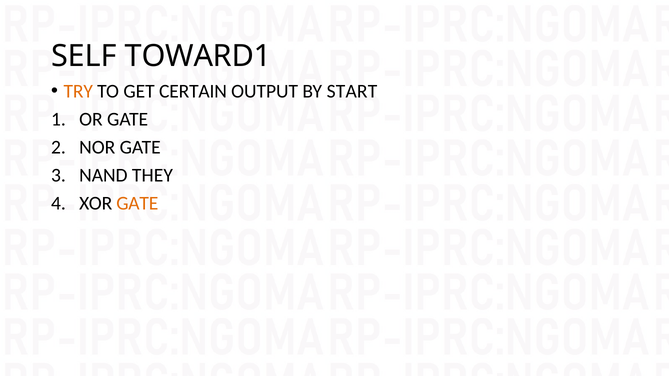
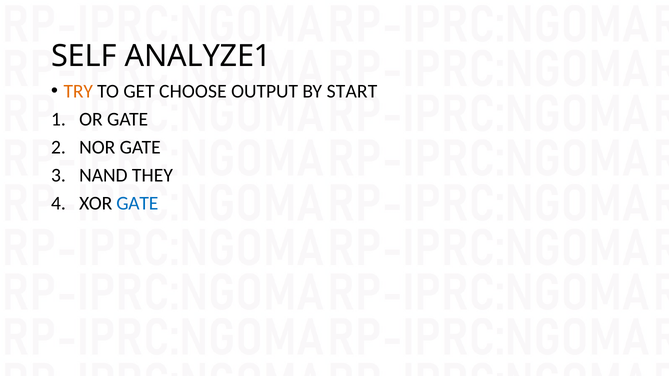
TOWARD1: TOWARD1 -> ANALYZE1 (198, 56)
CERTAIN: CERTAIN -> CHOOSE (193, 91)
GATE colour: orange -> blue (137, 203)
